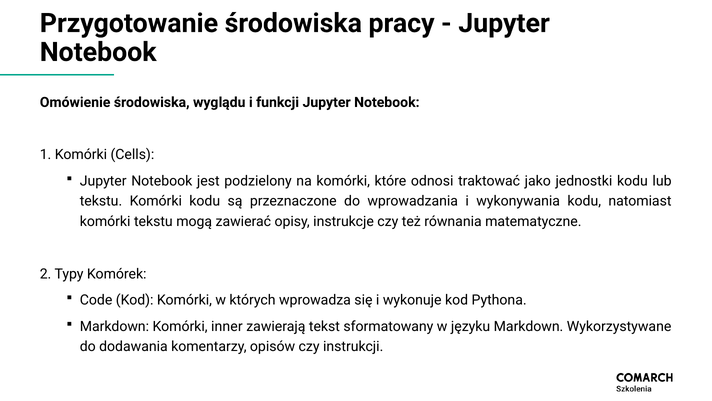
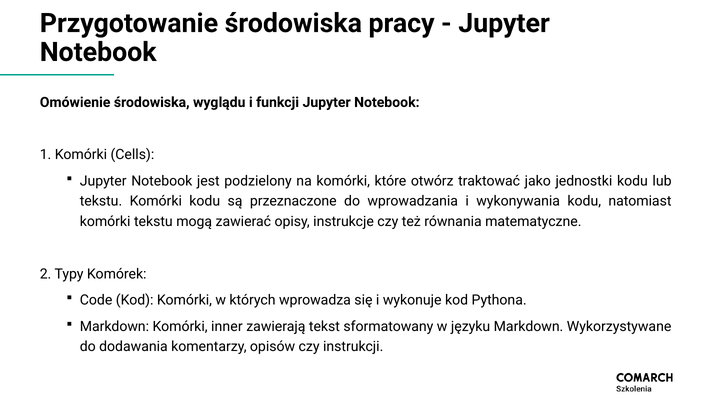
odnosi: odnosi -> otwórz (432, 181)
